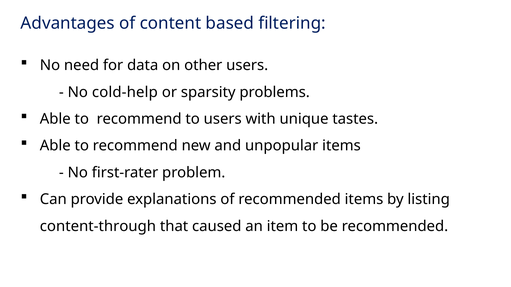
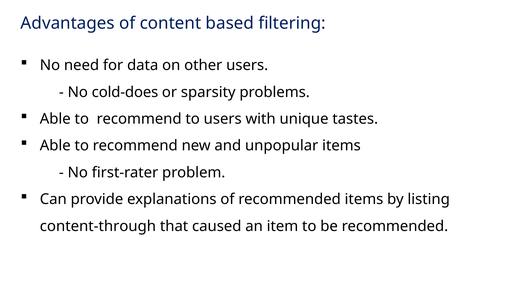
cold-help: cold-help -> cold-does (125, 92)
